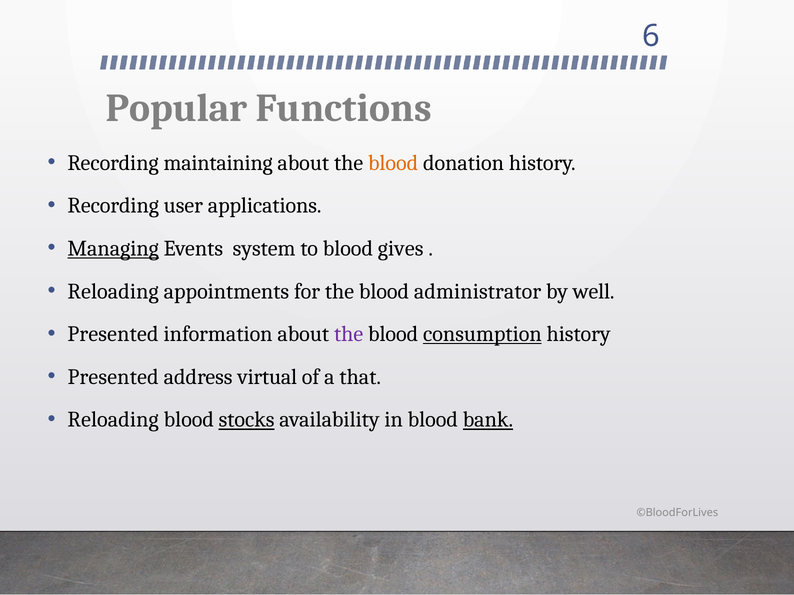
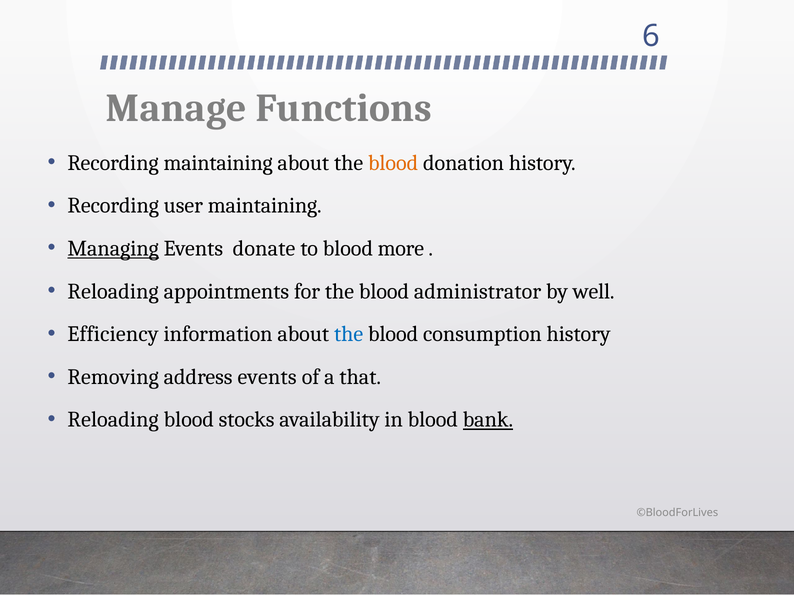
Popular: Popular -> Manage (176, 108)
user applications: applications -> maintaining (265, 206)
system: system -> donate (264, 249)
gives: gives -> more (401, 249)
Presented: Presented -> Efficiency (113, 334)
the colour: purple -> blue (349, 334)
consumption underline: present -> none (482, 334)
Presented: Presented -> Removing (113, 377)
address virtual: virtual -> events (267, 377)
stocks underline: present -> none (247, 420)
